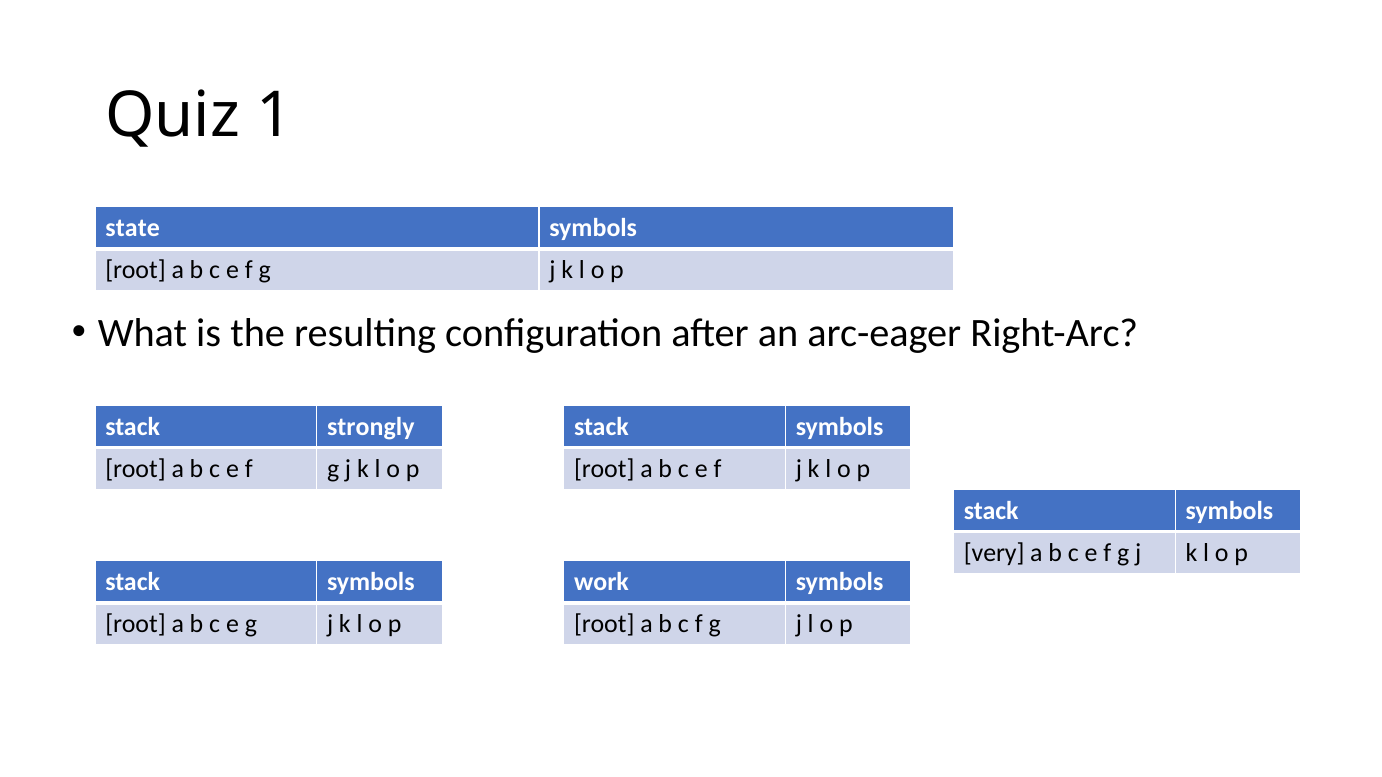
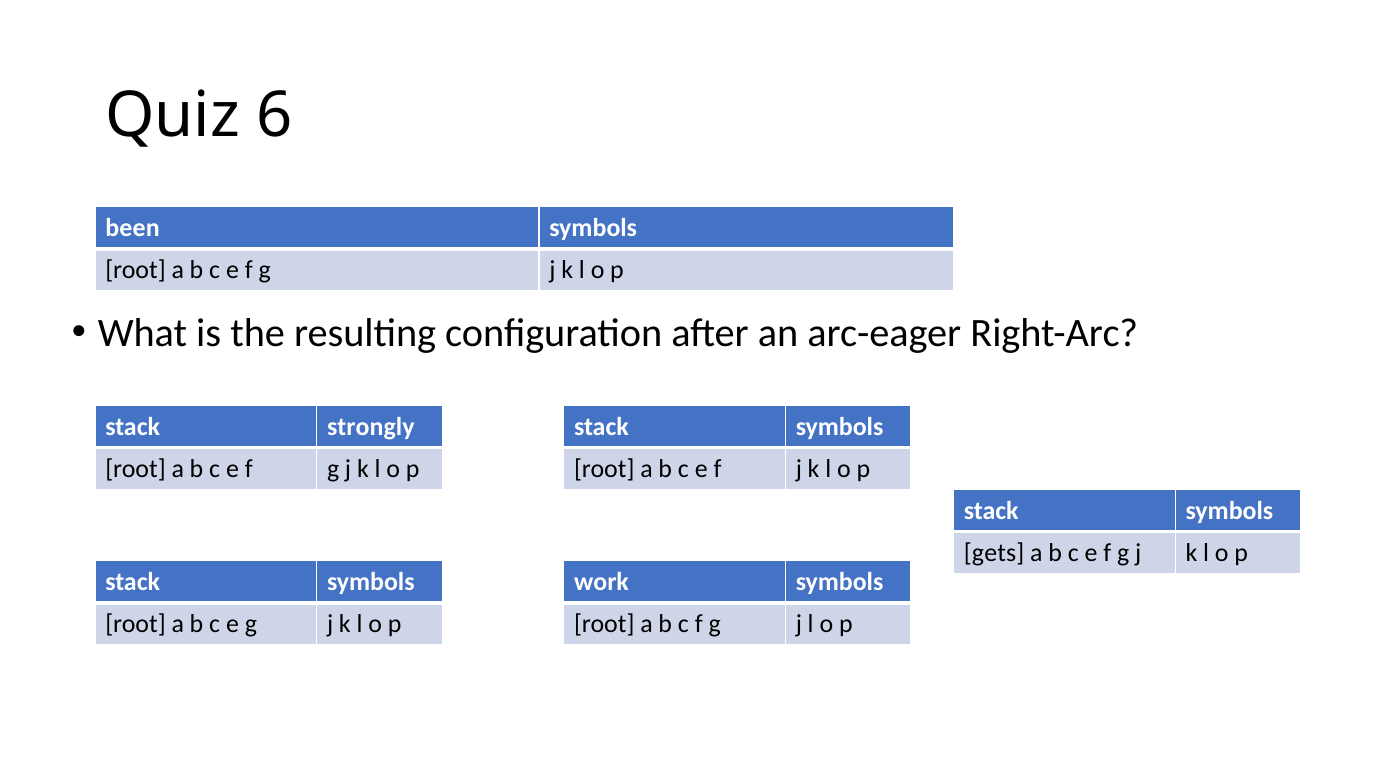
1: 1 -> 6 (275, 116)
state: state -> been (133, 228)
very: very -> gets (994, 553)
